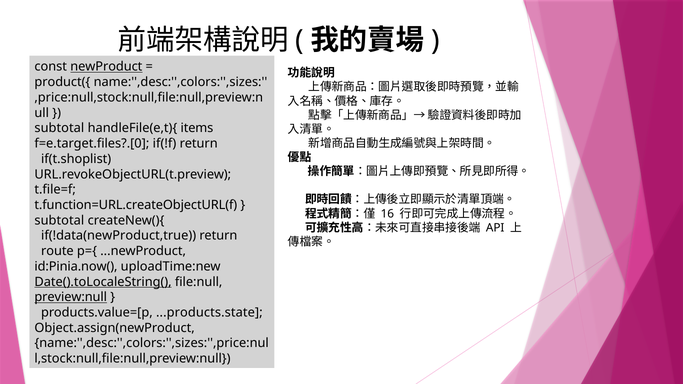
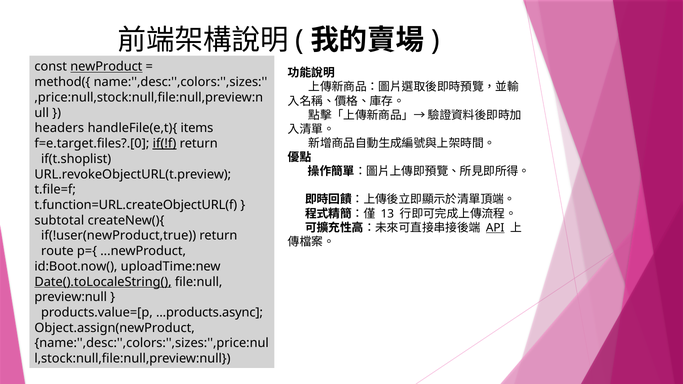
product({: product({ -> method({ (62, 82)
subtotal: subtotal -> headers (59, 128)
if(!f underline: none -> present (164, 144)
16: 16 -> 13 (387, 214)
API underline: none -> present (495, 228)
if(!data(newProduct,true: if(!data(newProduct,true -> if(!user(newProduct,true (119, 236)
id:Pinia.now(: id:Pinia.now( -> id:Boot.now( (76, 267)
preview:null underline: present -> none (71, 297)
...products.state: ...products.state -> ...products.async (210, 313)
